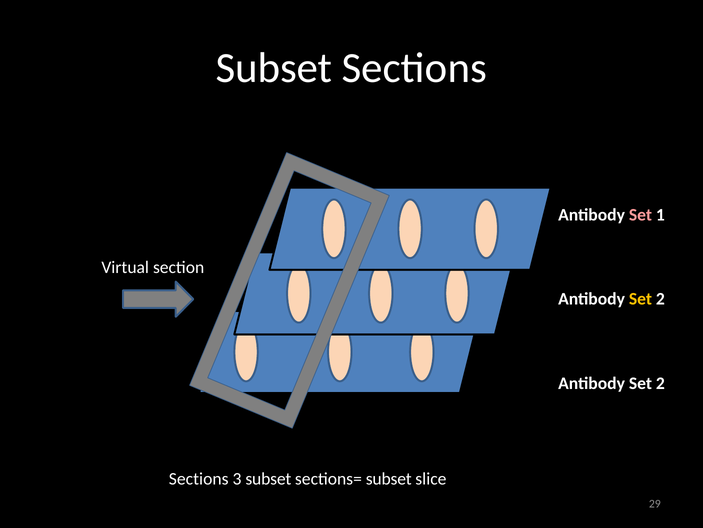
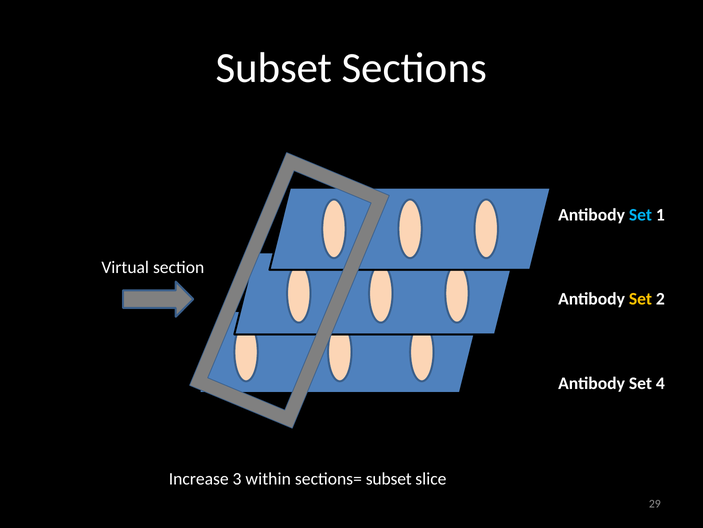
Set colour: pink -> light blue (640, 214)
2: 2 -> 4 (660, 383)
Sections: Sections -> Increase (199, 478)
3 subset: subset -> within (268, 478)
